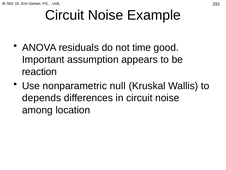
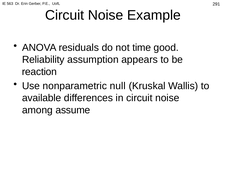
Important: Important -> Reliability (43, 59)
depends: depends -> available (42, 98)
location: location -> assume (73, 110)
